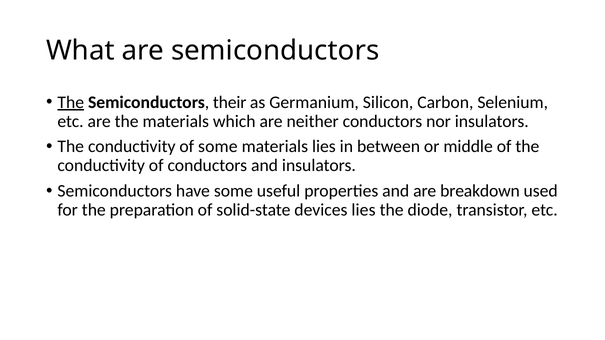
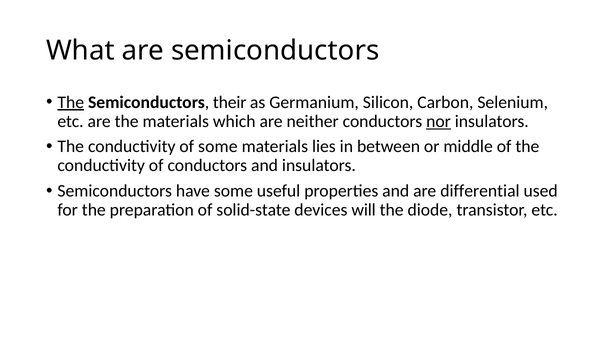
nor underline: none -> present (439, 121)
breakdown: breakdown -> differential (480, 191)
devices lies: lies -> will (364, 210)
